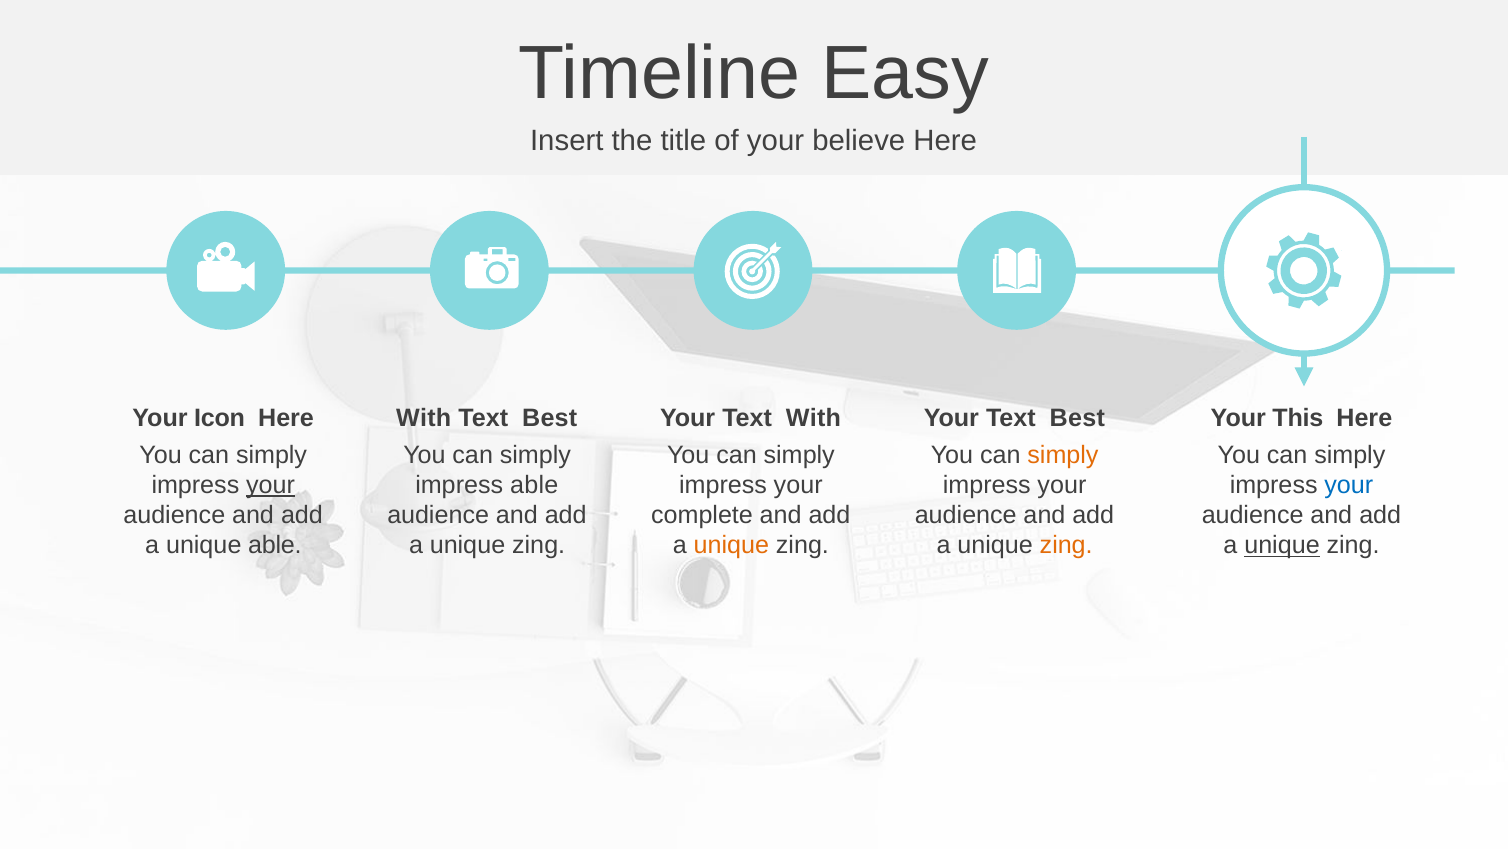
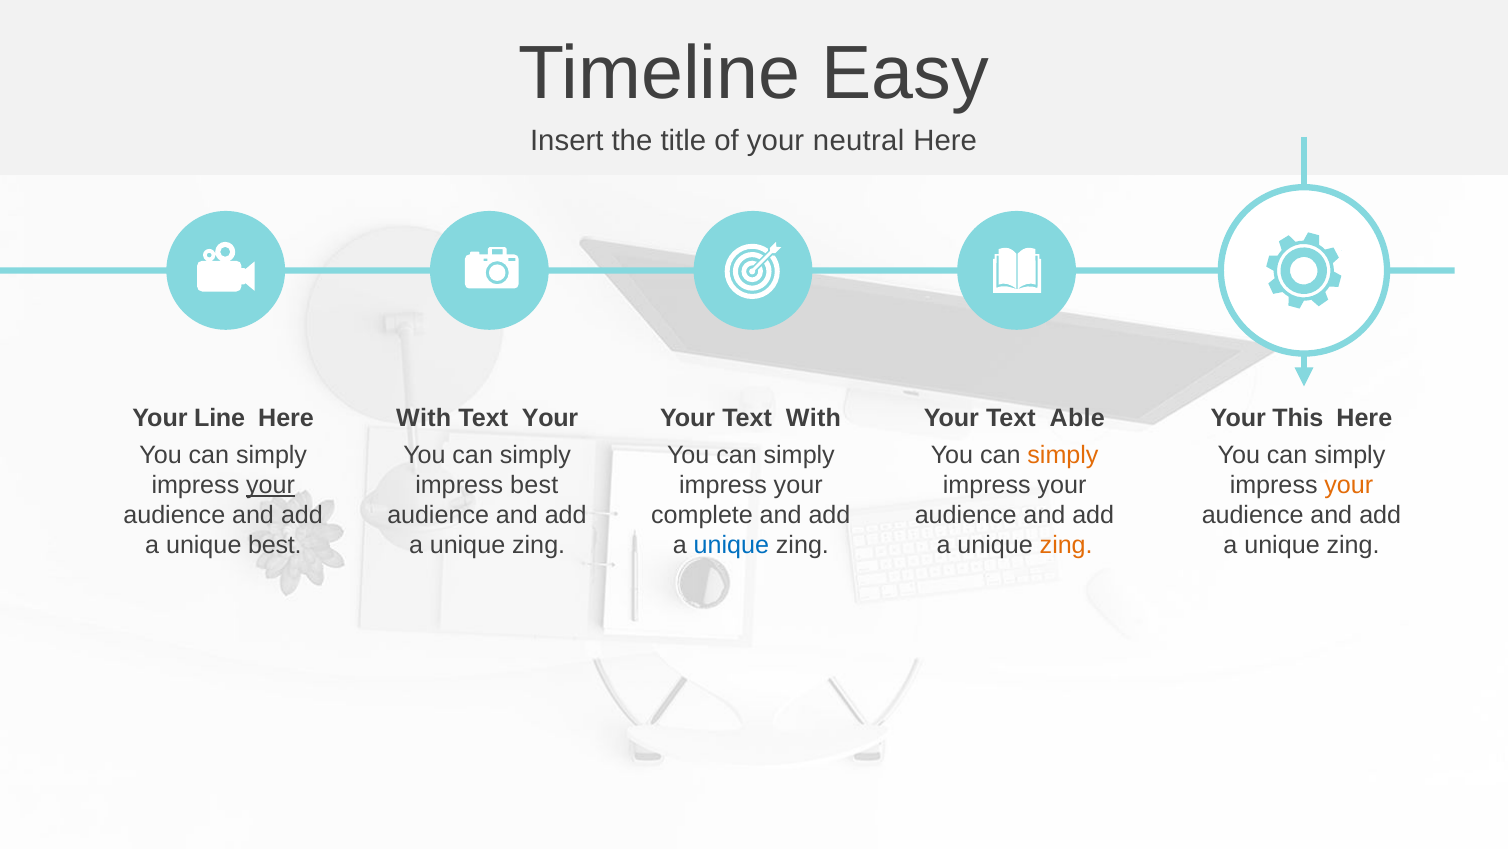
believe: believe -> neutral (859, 141)
Icon: Icon -> Line (220, 418)
Best: Best -> Your (550, 418)
Your Text Best: Best -> Able (1077, 418)
impress able: able -> best (534, 485)
your colour: blue -> orange (1349, 485)
unique able: able -> best (275, 545)
unique colour: orange -> blue (731, 545)
unique underline: present -> none (1282, 545)
